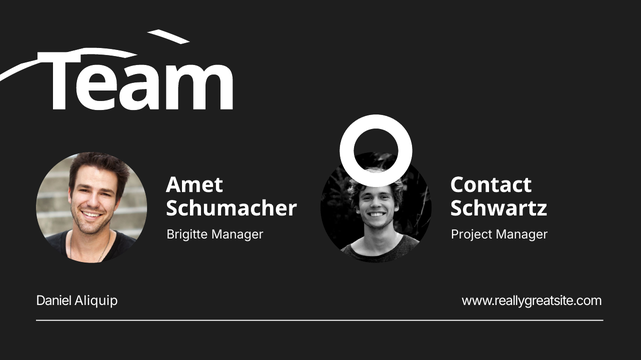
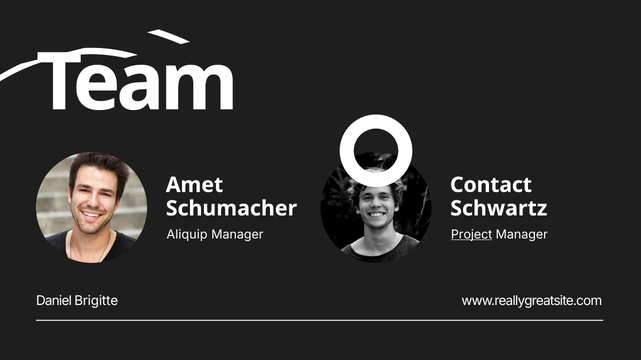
Brigitte: Brigitte -> Aliquip (187, 235)
Project underline: none -> present (472, 235)
Aliquip: Aliquip -> Brigitte (96, 301)
